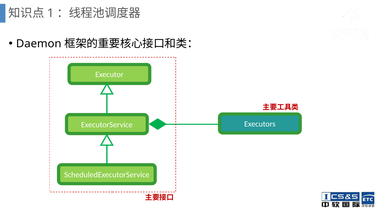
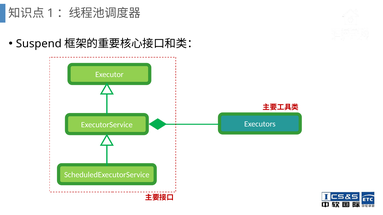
Daemon: Daemon -> Suspend (39, 44)
